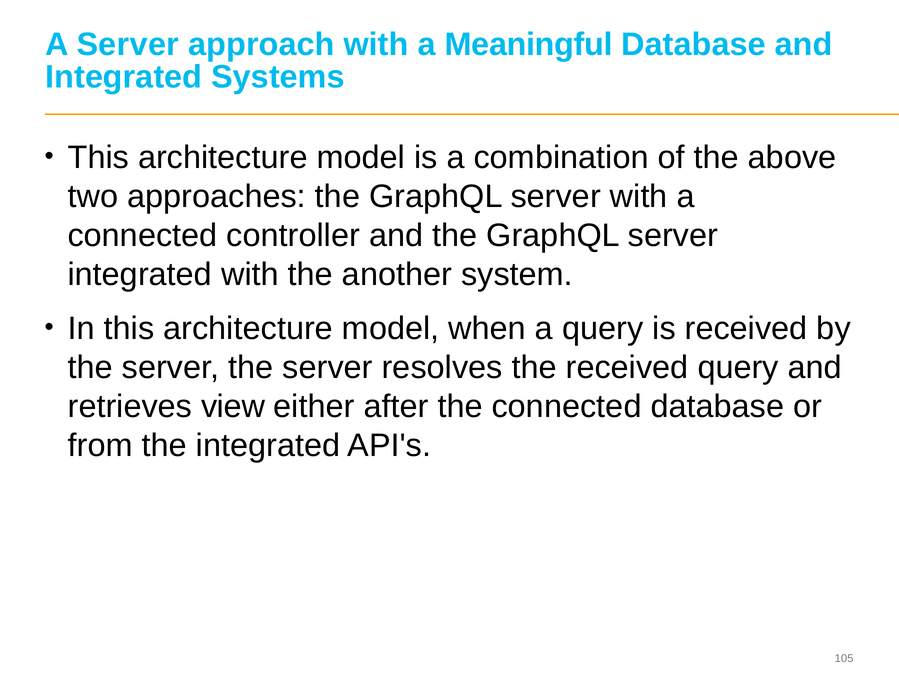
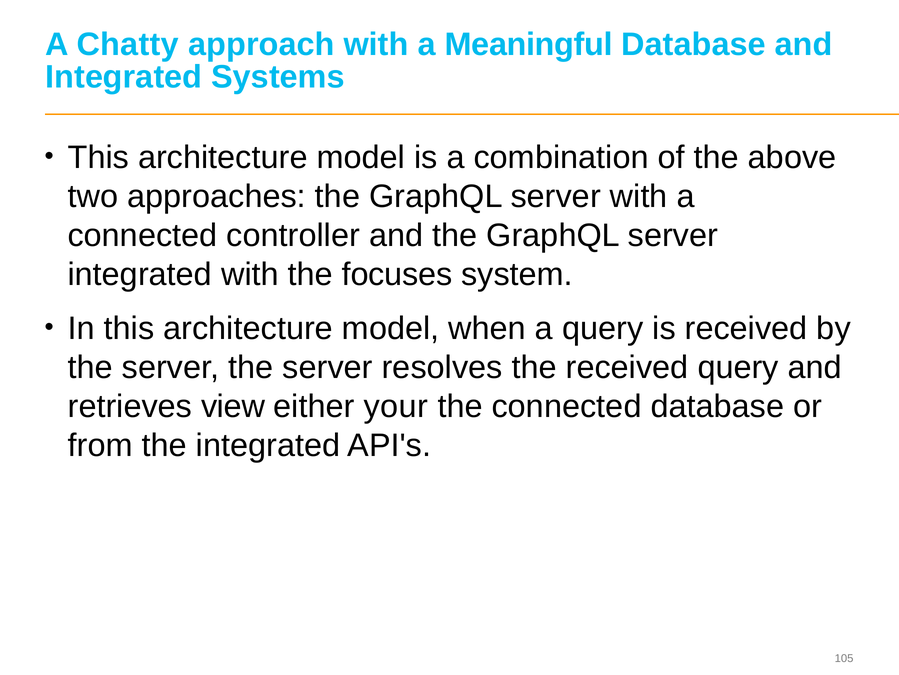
A Server: Server -> Chatty (128, 44)
another: another -> focuses (397, 274)
after: after -> your (396, 406)
